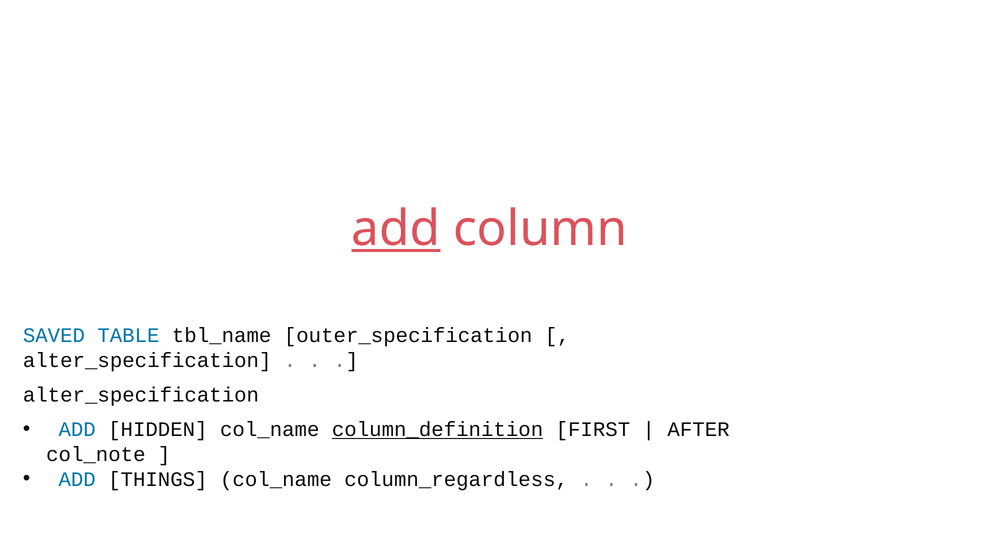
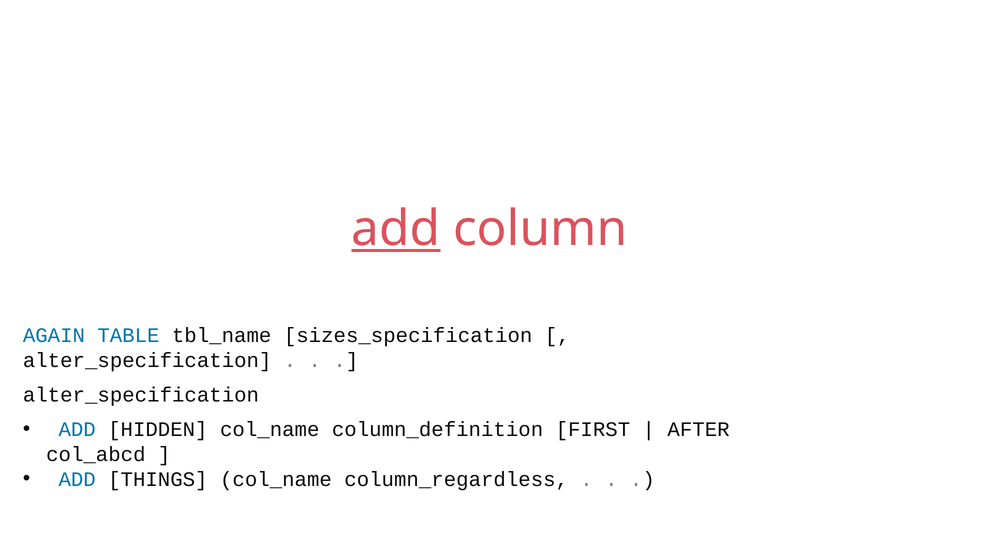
SAVED: SAVED -> AGAIN (54, 335)
outer_specification: outer_specification -> sizes_specification (408, 335)
column_definition underline: present -> none (438, 430)
col_note: col_note -> col_abcd (96, 454)
